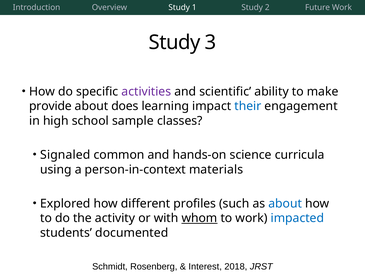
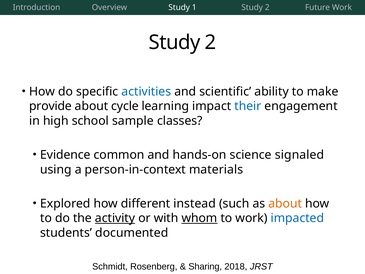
3: 3 -> 2 (210, 42)
activities colour: purple -> blue (146, 92)
does: does -> cycle (125, 106)
Signaled: Signaled -> Evidence (65, 155)
curricula: curricula -> signaled (300, 155)
profiles: profiles -> instead (195, 203)
about colour: blue -> orange (285, 203)
activity underline: none -> present (115, 218)
Interest: Interest -> Sharing (205, 266)
